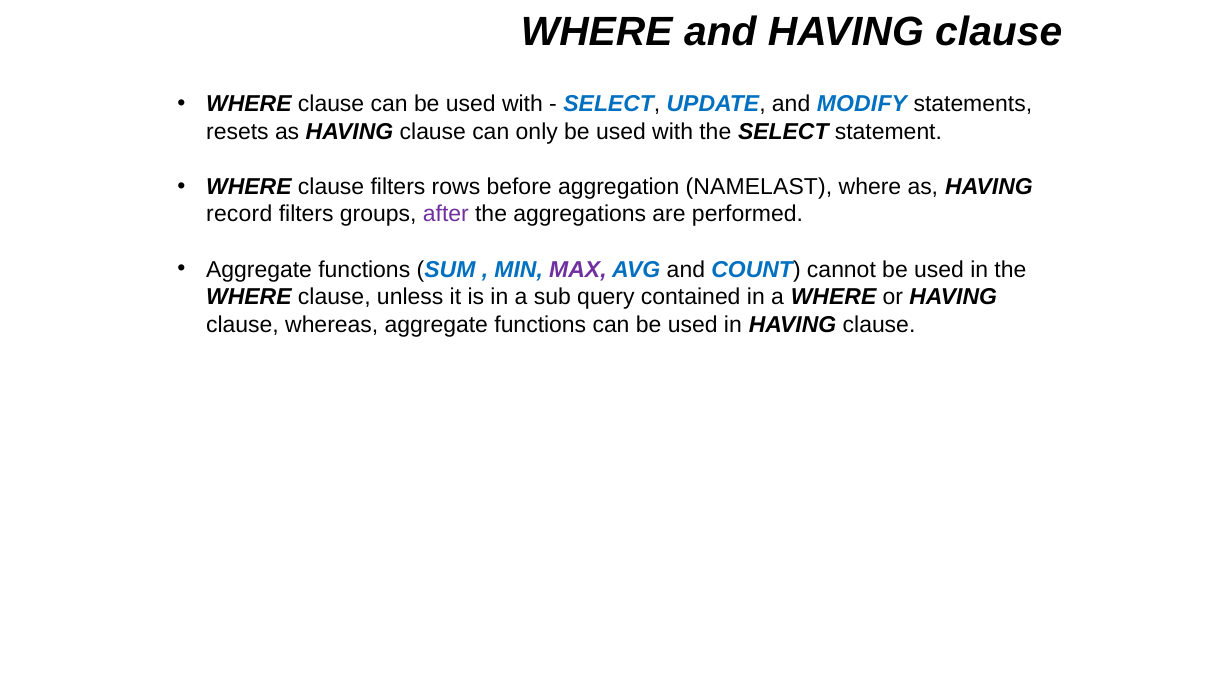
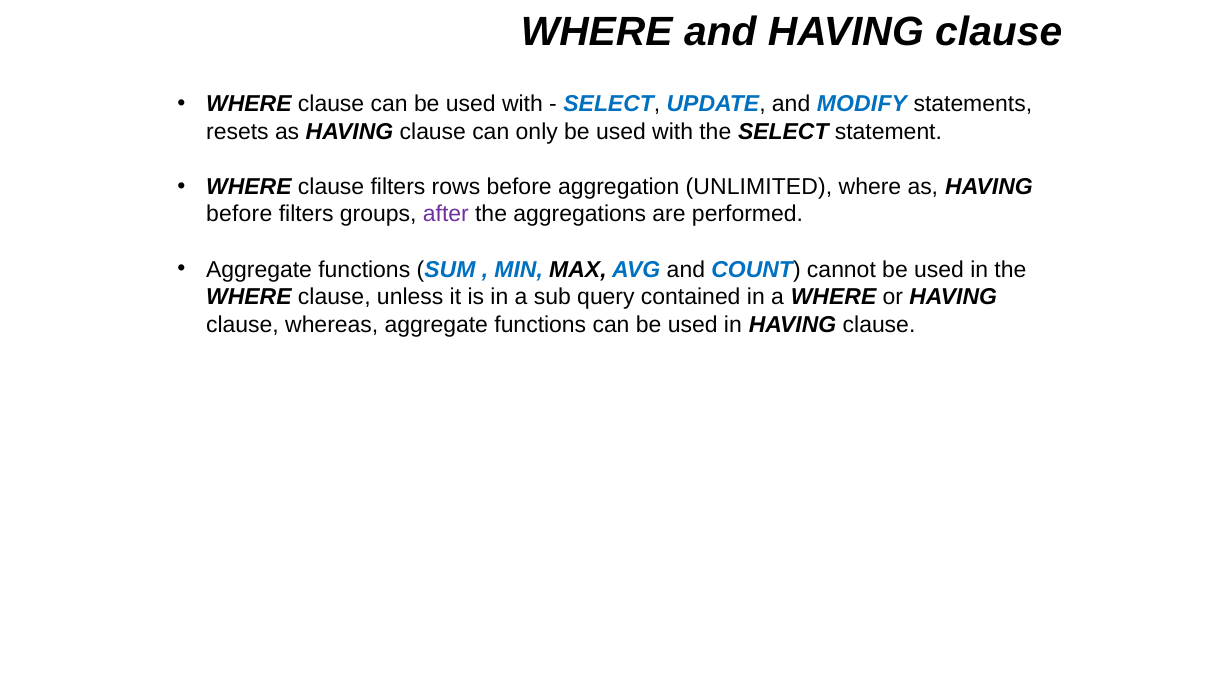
NAMELAST: NAMELAST -> UNLIMITED (759, 187)
record: record -> before (239, 214)
MAX colour: purple -> black (578, 269)
